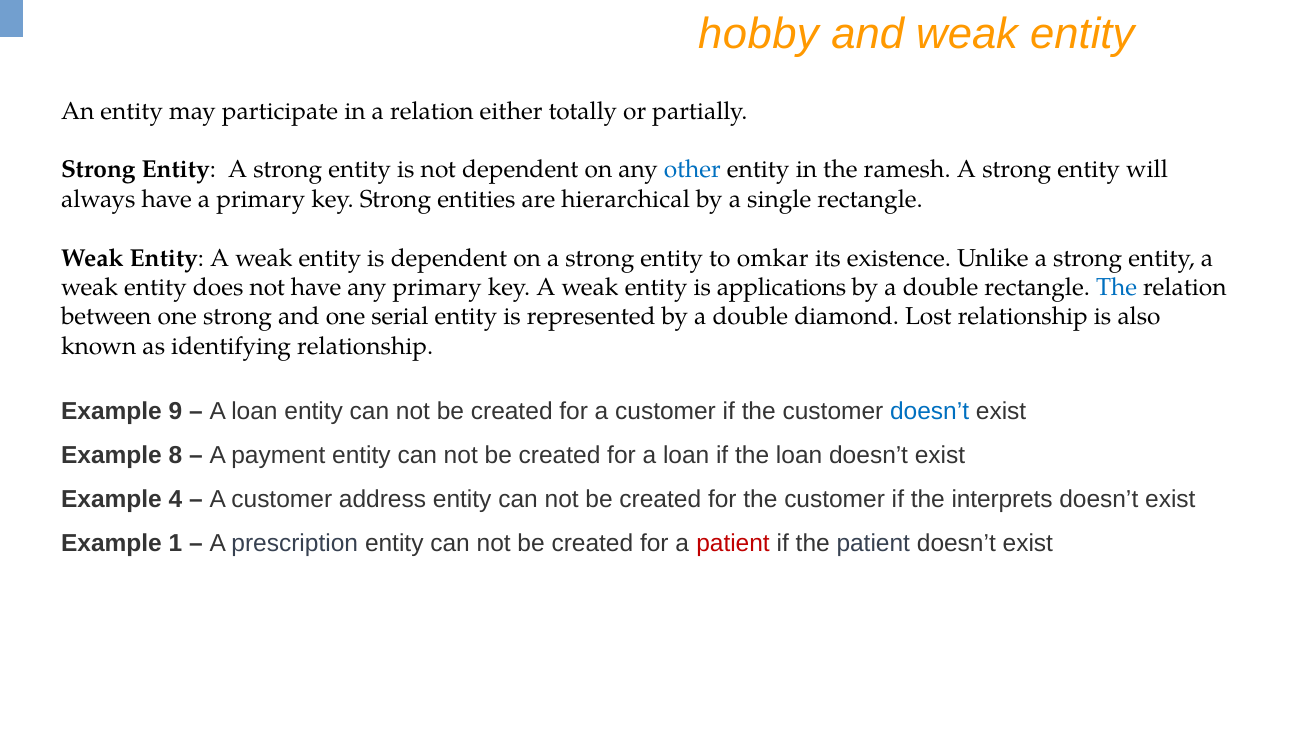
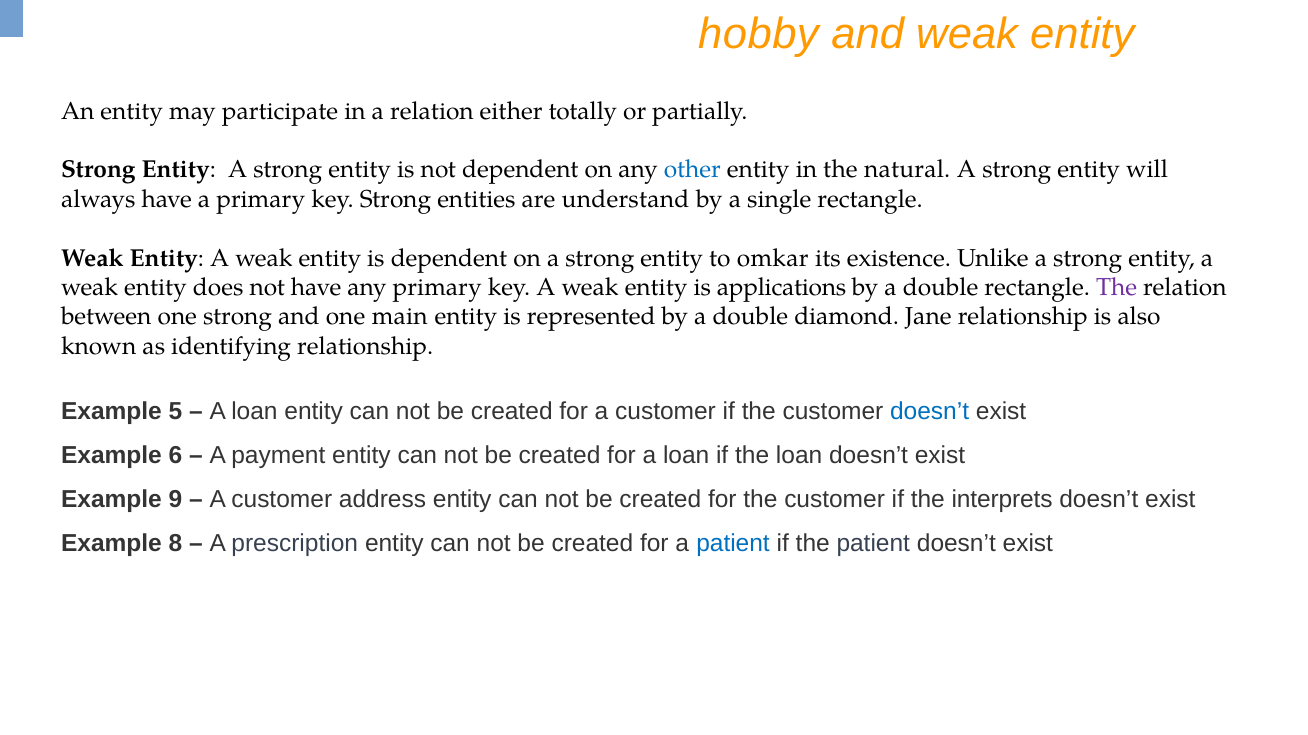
ramesh: ramesh -> natural (907, 170)
hierarchical: hierarchical -> understand (626, 199)
The colour: blue -> purple (1117, 288)
serial: serial -> main (400, 317)
Lost: Lost -> Jane (928, 317)
9: 9 -> 5 (175, 412)
8: 8 -> 6 (175, 456)
4: 4 -> 9 (175, 500)
1: 1 -> 8 (175, 544)
patient colour: red -> blue (733, 544)
